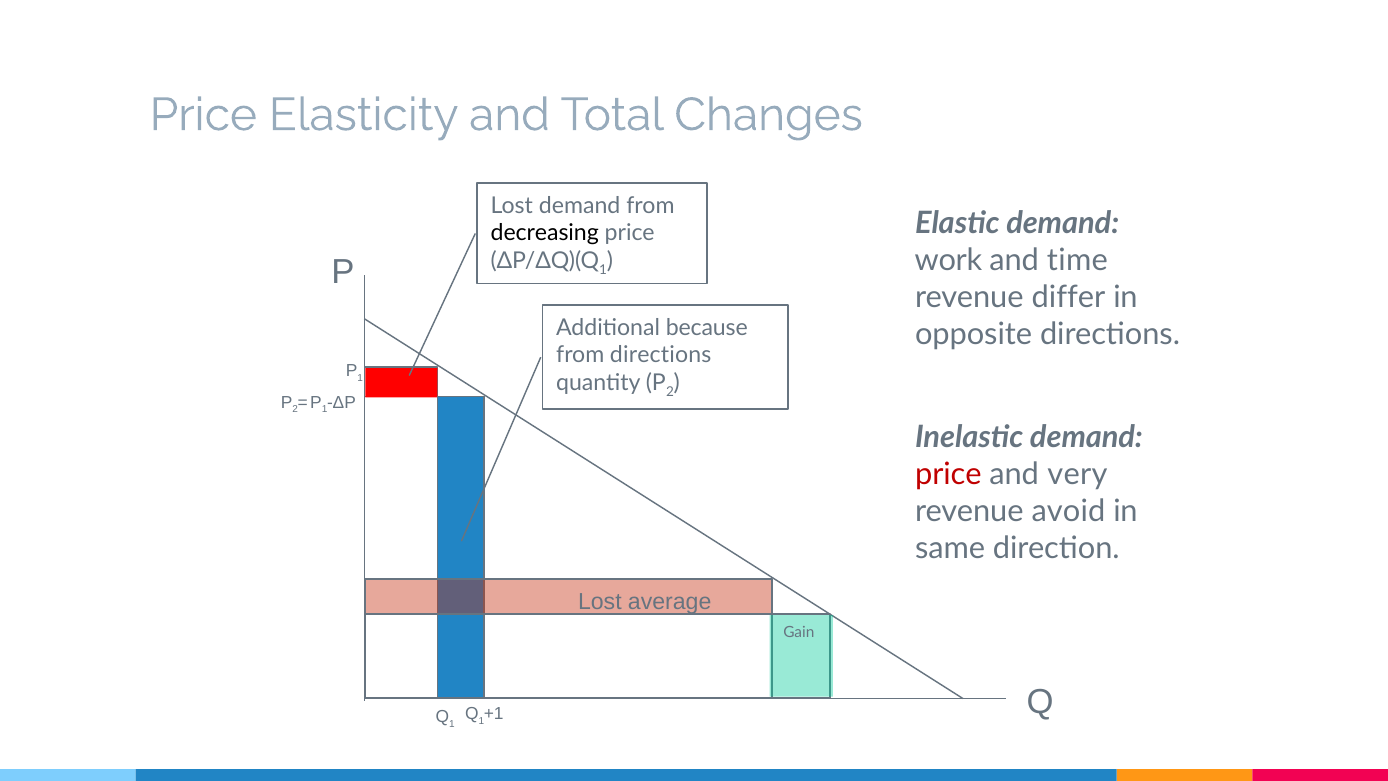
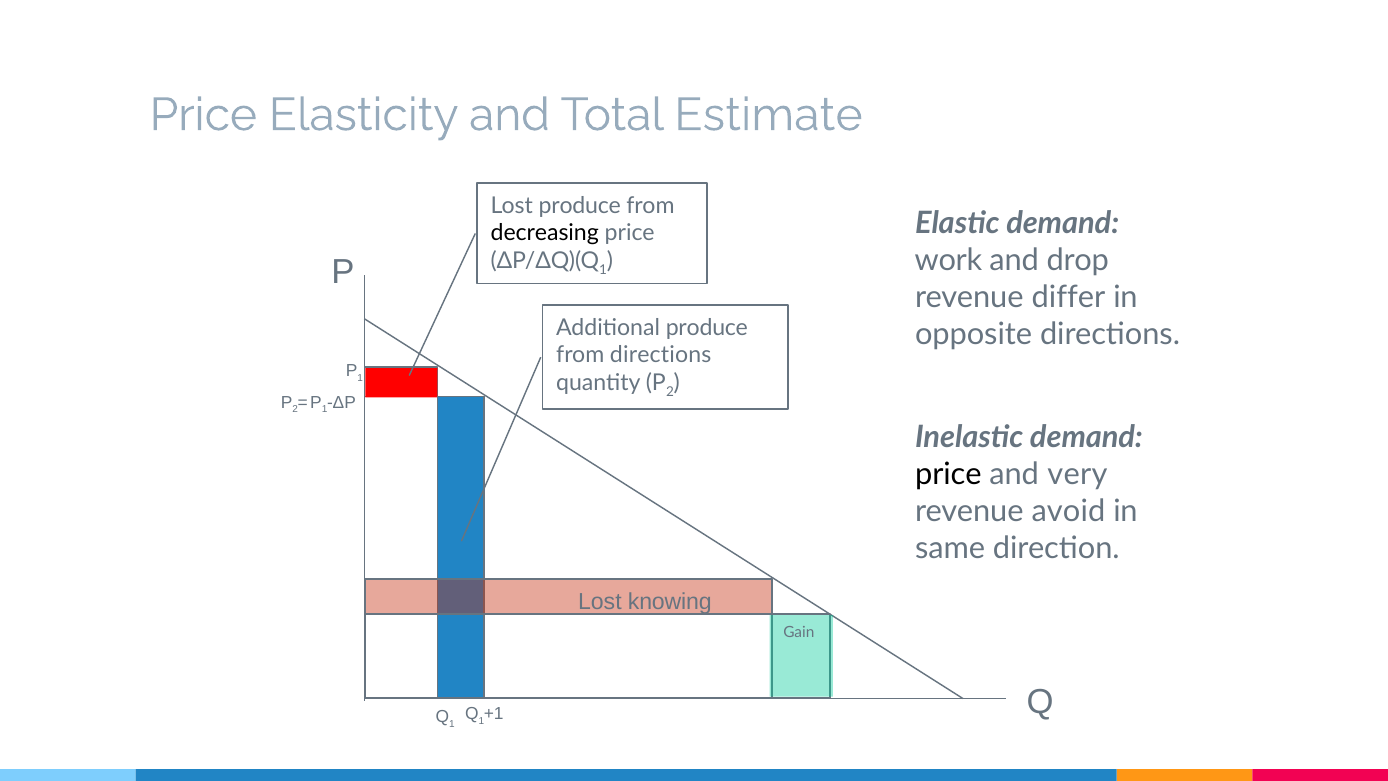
Changes: Changes -> Estimate (768, 115)
Lost demand: demand -> produce (580, 205)
time: time -> drop (1078, 260)
Additional because: because -> produce (707, 327)
price colour: red -> black (948, 474)
average: average -> knowing (670, 601)
